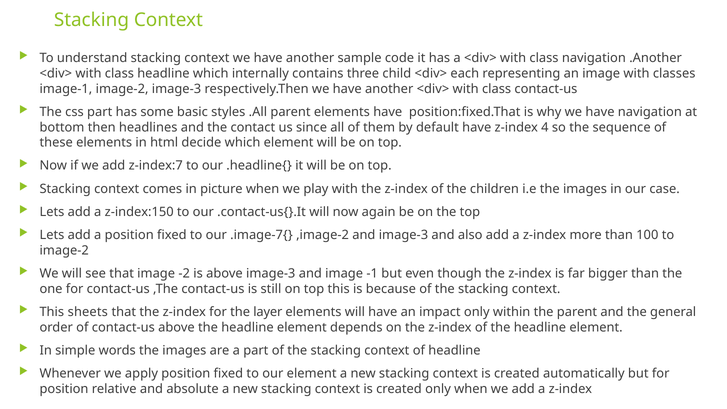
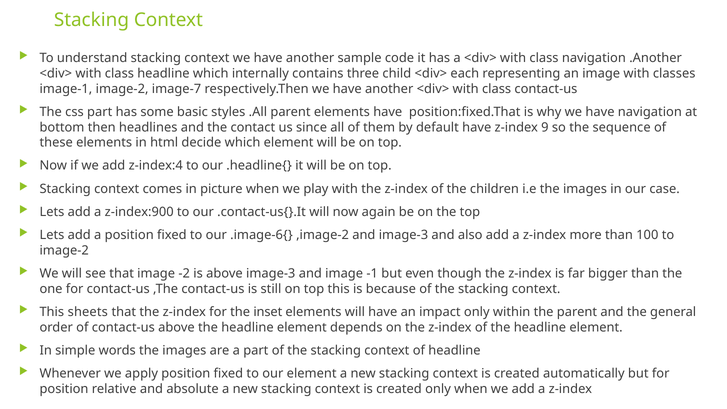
image-2 image-3: image-3 -> image-7 (176, 89)
4: 4 -> 9 (545, 127)
z-index:7: z-index:7 -> z-index:4 (156, 166)
z-index:150: z-index:150 -> z-index:900 (139, 212)
.image-7{: .image-7{ -> .image-6{ (261, 235)
layer: layer -> inset (268, 312)
